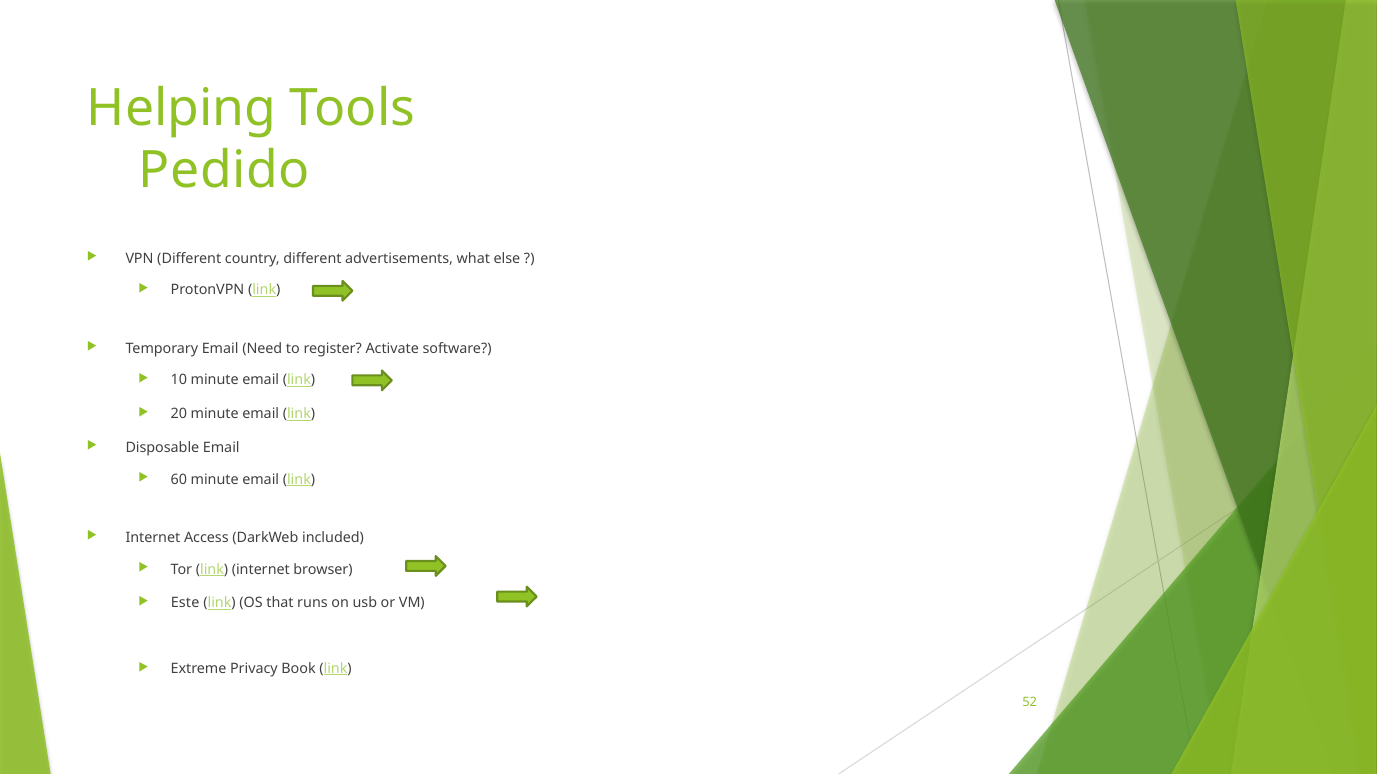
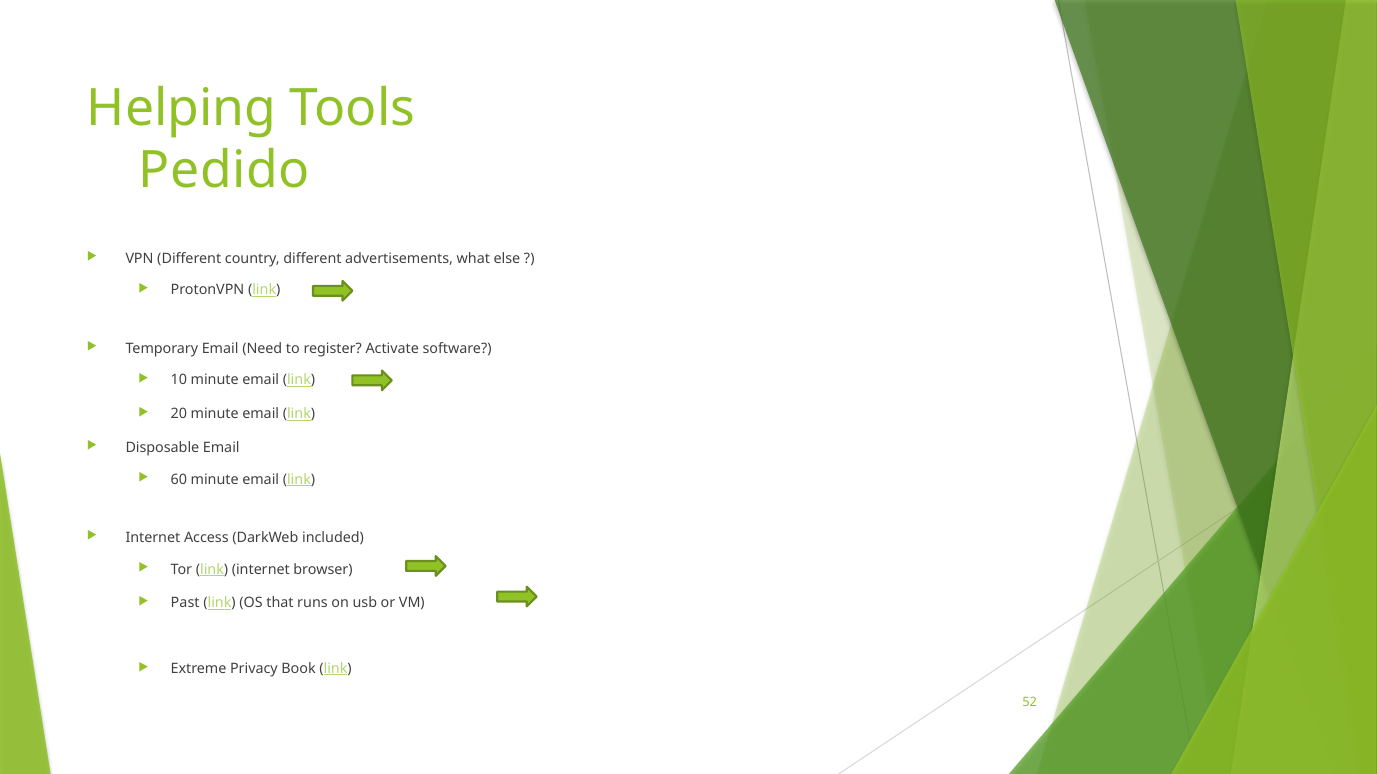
Este: Este -> Past (185, 603)
